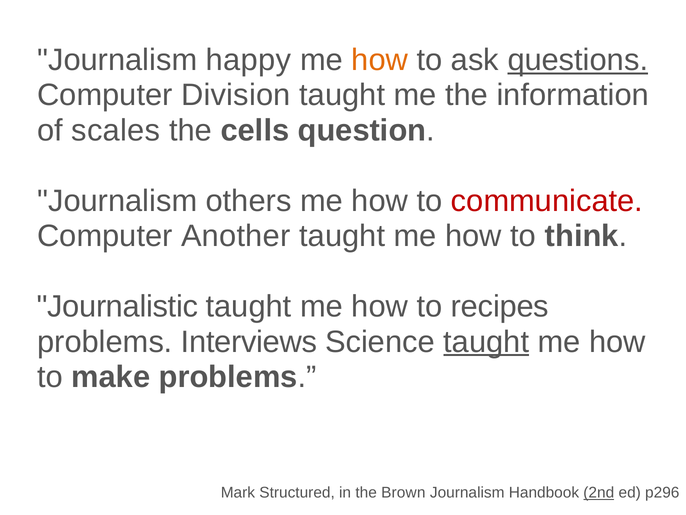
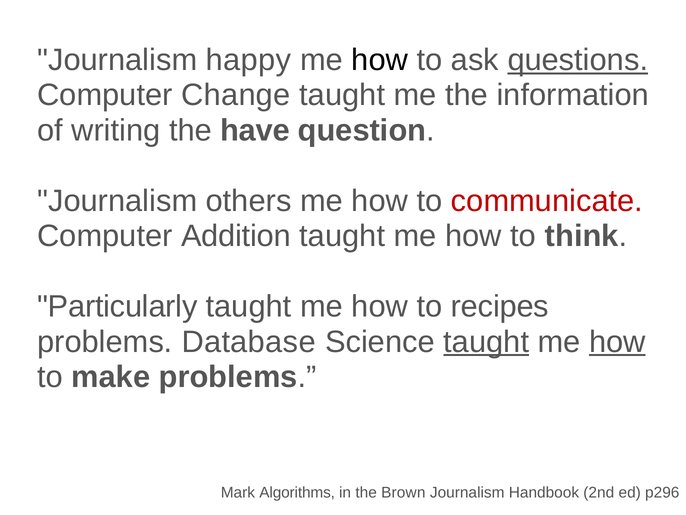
how colour: orange -> black (380, 60)
Division: Division -> Change (236, 95)
scales: scales -> writing (116, 130)
cells: cells -> have (255, 130)
Another: Another -> Addition (236, 236)
Journalistic: Journalistic -> Particularly (117, 306)
Interviews: Interviews -> Database (249, 342)
how underline: none -> present (617, 342)
Structured: Structured -> Algorithms (297, 492)
2nd underline: present -> none (599, 492)
